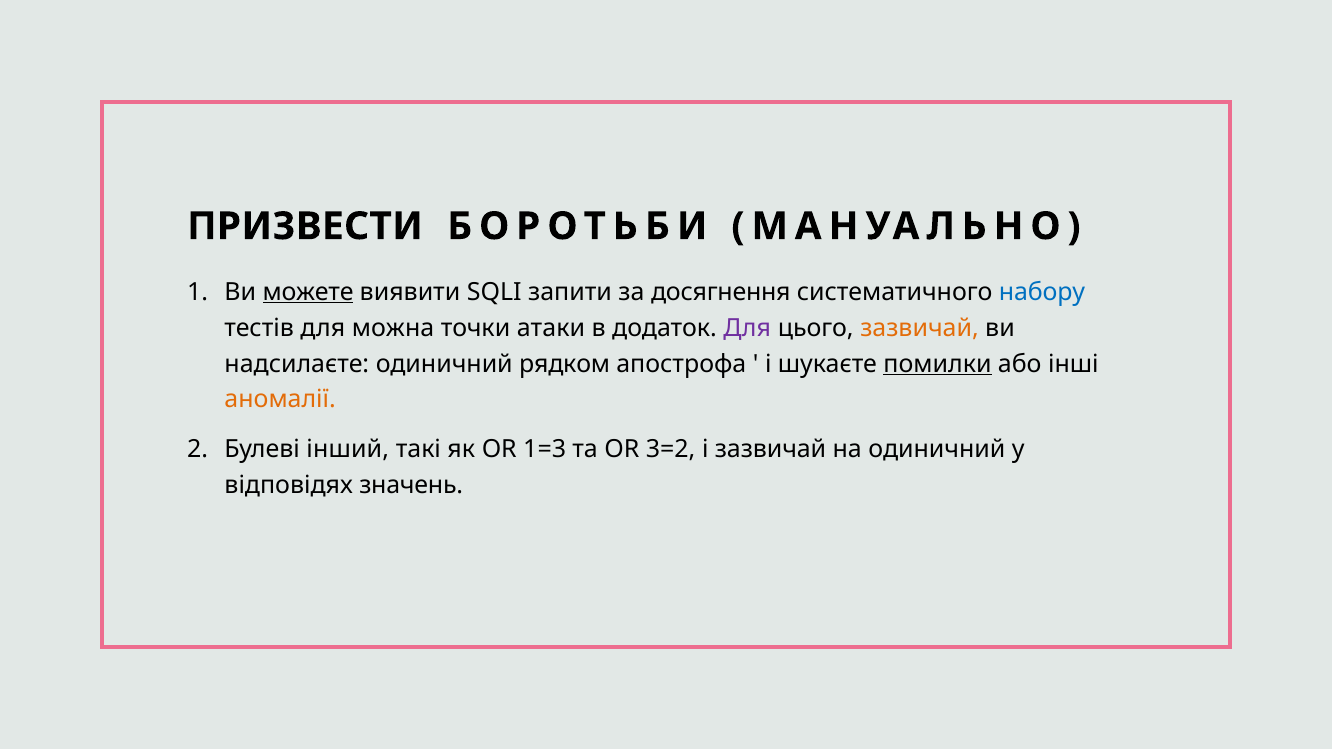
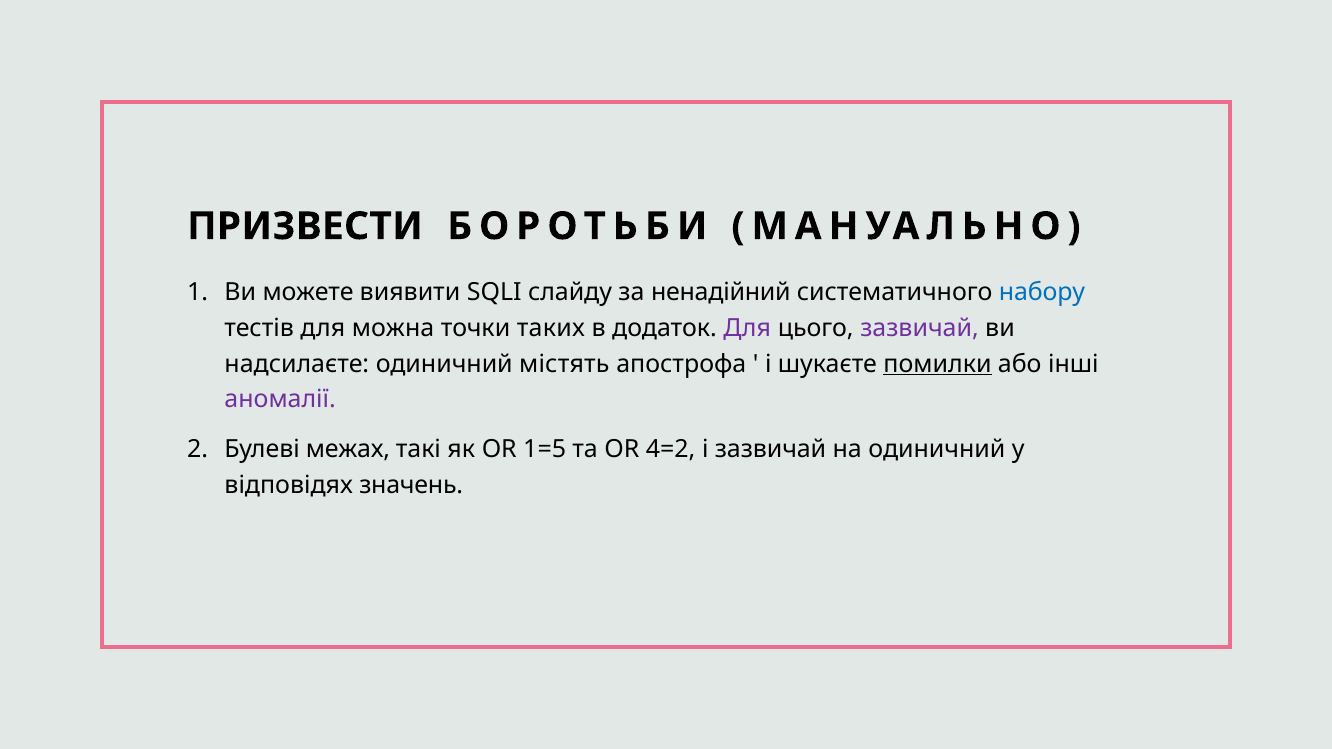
можете underline: present -> none (308, 292)
запити: запити -> слайду (570, 292)
досягнення: досягнення -> ненадійний (721, 292)
атаки: атаки -> таких (551, 328)
зазвичай colour: orange -> purple (920, 328)
рядком: рядком -> містять (564, 364)
аномалії colour: orange -> purple (280, 400)
інший: інший -> межах (348, 450)
1=3: 1=3 -> 1=5 (545, 450)
3=2: 3=2 -> 4=2 (671, 450)
